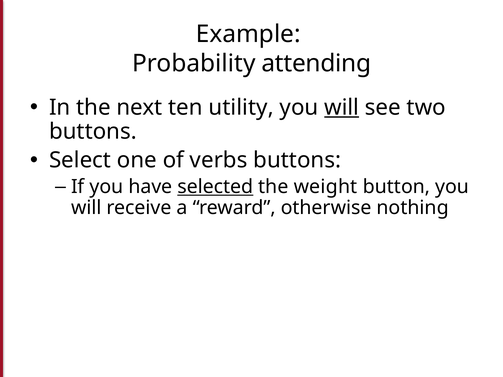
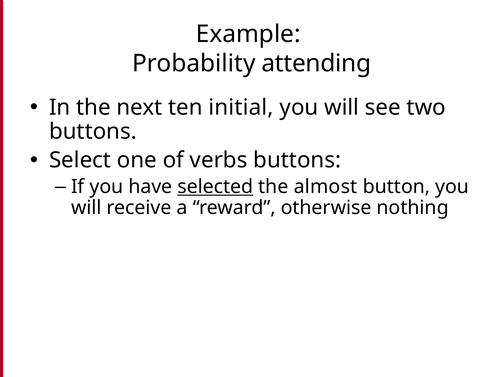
utility: utility -> initial (241, 107)
will underline: present -> none (342, 107)
weight: weight -> almost (326, 187)
